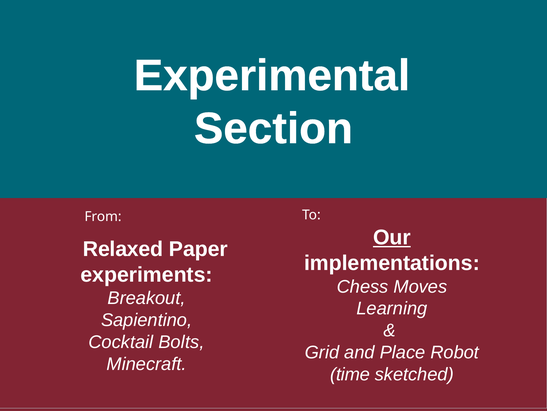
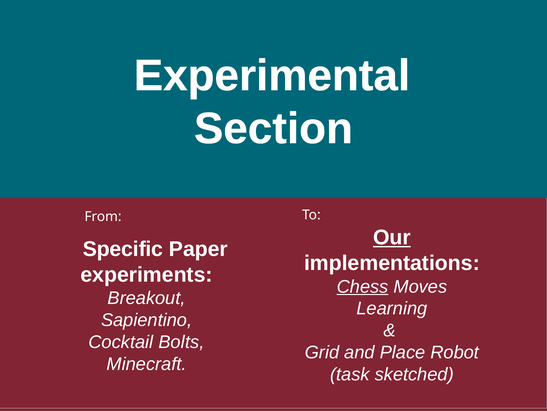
Relaxed: Relaxed -> Specific (123, 249)
Chess underline: none -> present (363, 286)
time: time -> task (350, 374)
